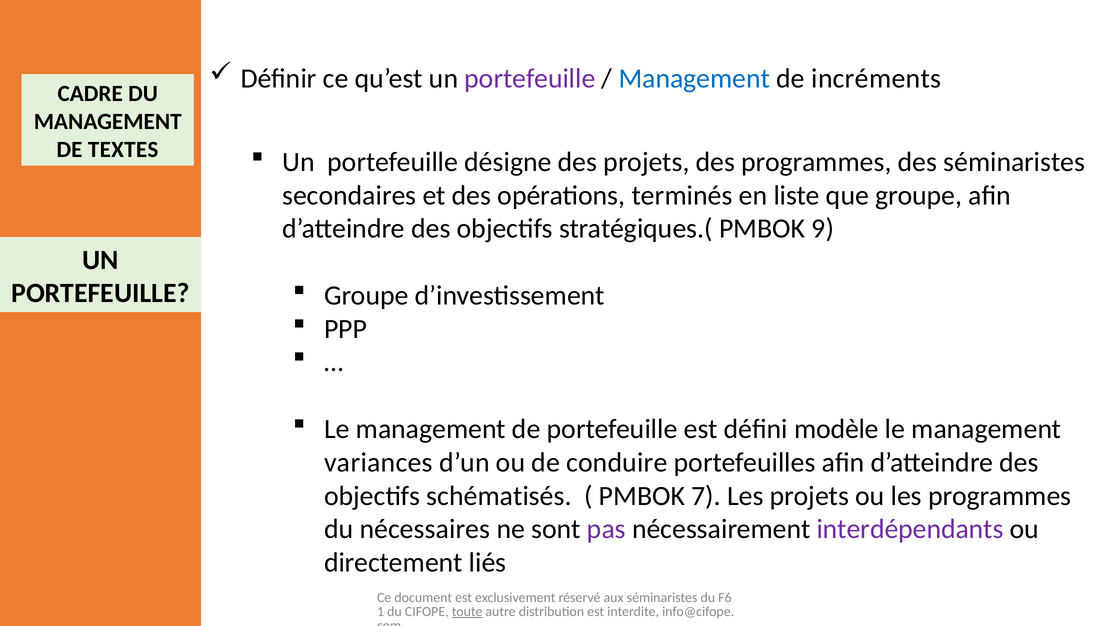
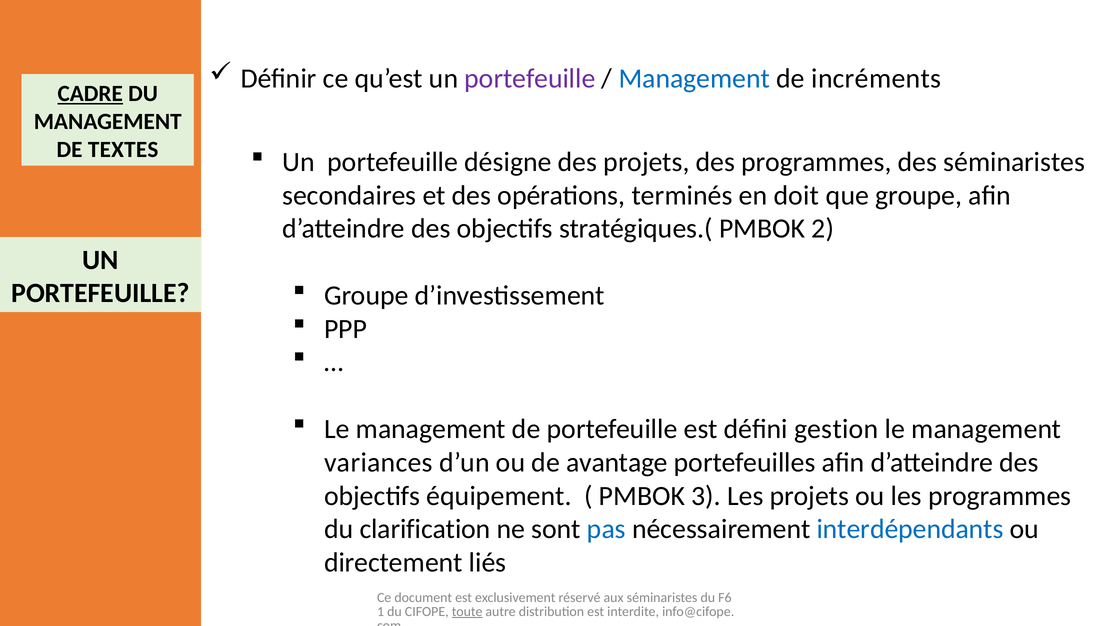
CADRE underline: none -> present (90, 94)
liste: liste -> doit (796, 195)
9: 9 -> 2 (823, 229)
modèle: modèle -> gestion (836, 429)
conduire: conduire -> avantage (617, 462)
schématisés: schématisés -> équipement (499, 496)
7: 7 -> 3 (706, 496)
nécessaires: nécessaires -> clarification (425, 529)
pas colour: purple -> blue (606, 529)
interdépendants colour: purple -> blue (910, 529)
